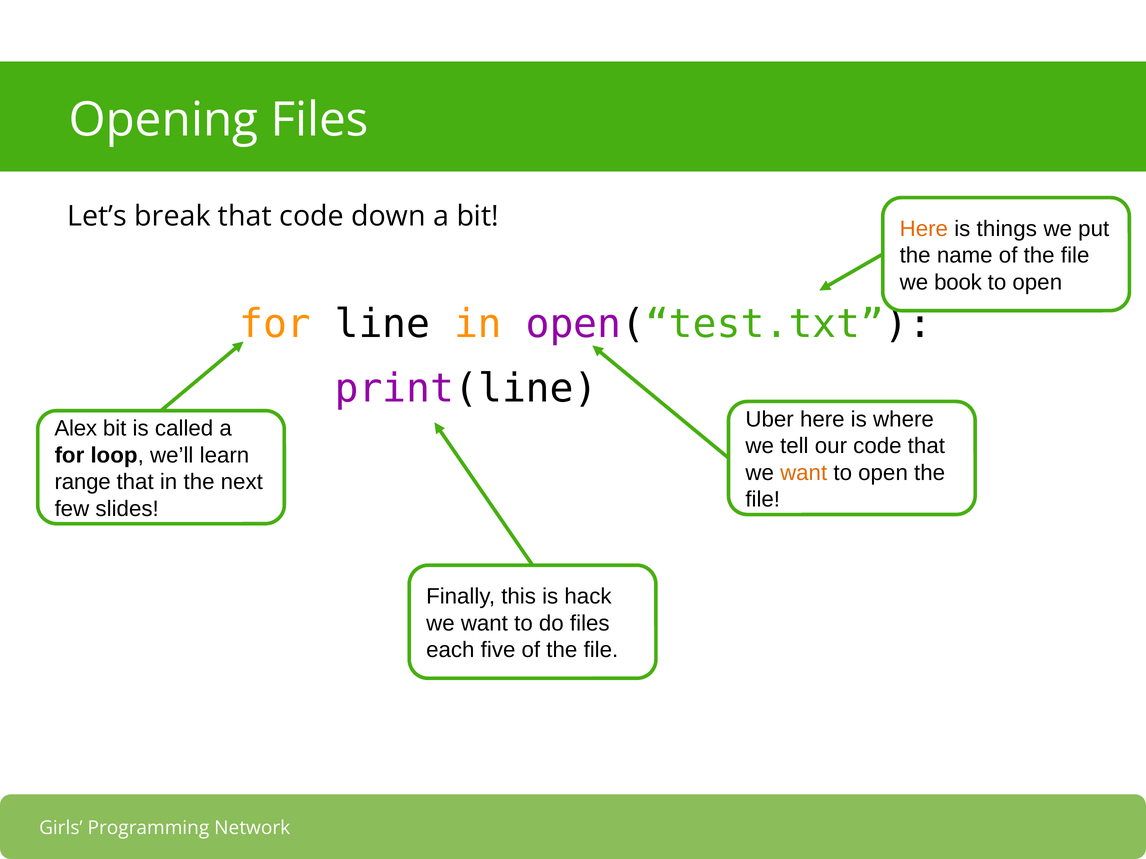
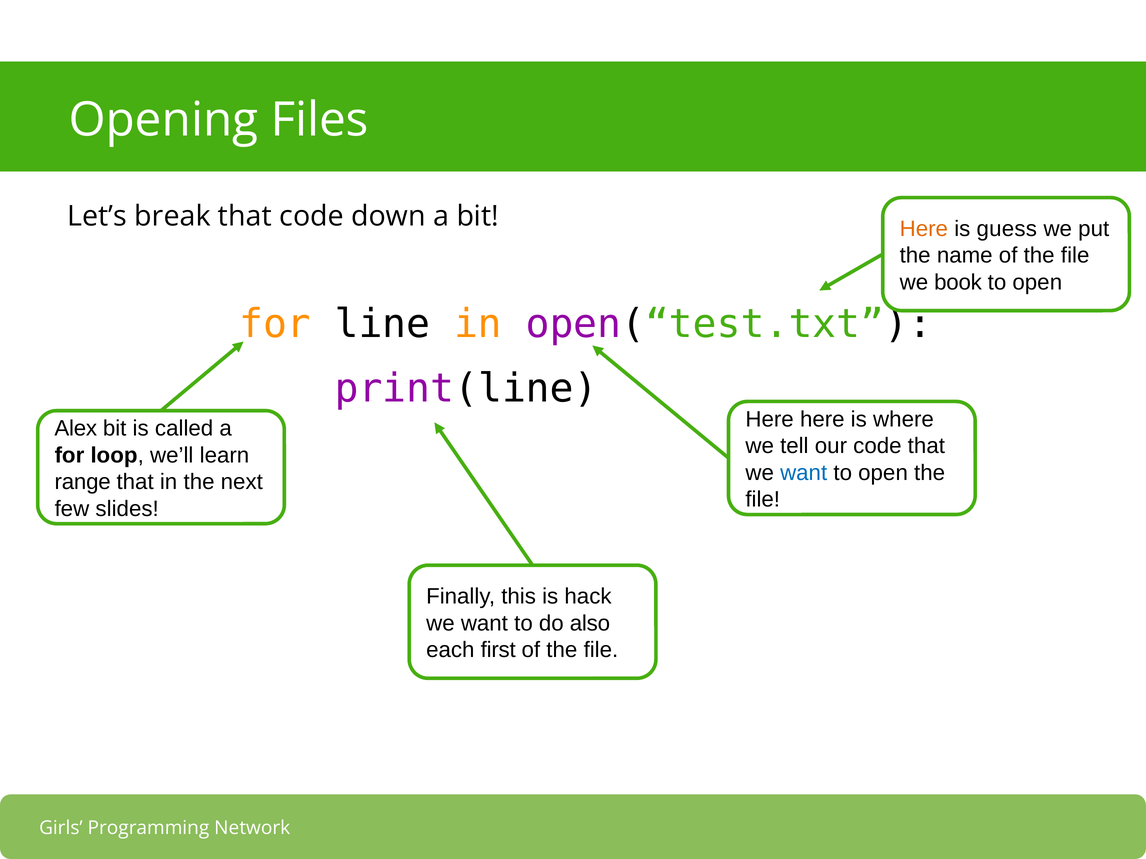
things: things -> guess (1007, 229)
Uber: Uber -> Here (770, 420)
want colour: orange -> blue (804, 473)
do files: files -> also (590, 624)
five: five -> first (498, 650)
